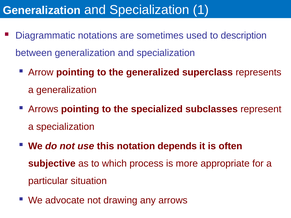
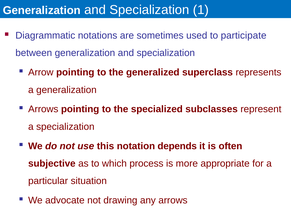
description: description -> participate (244, 36)
